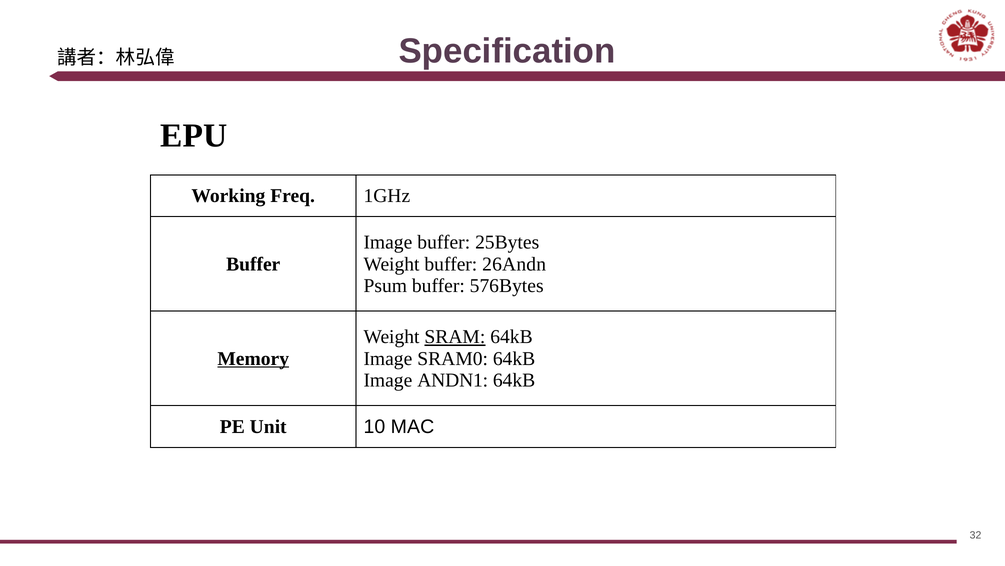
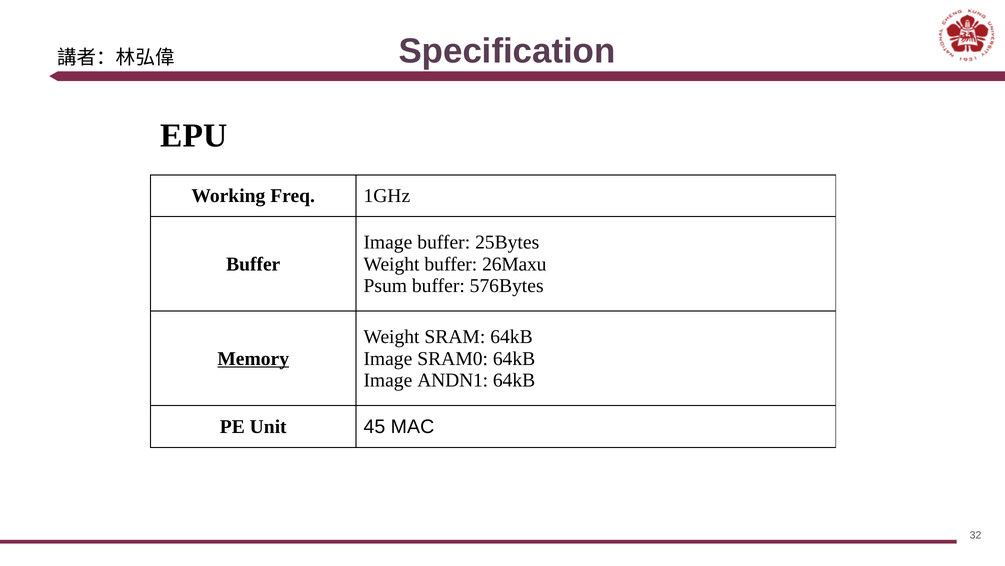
26Andn: 26Andn -> 26Maxu (514, 264)
SRAM underline: present -> none (455, 337)
10: 10 -> 45 (374, 426)
